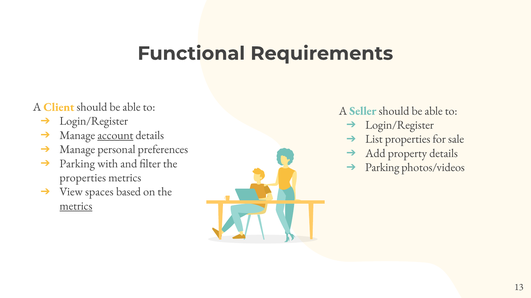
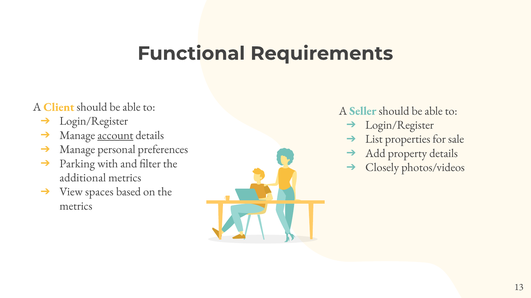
Parking: Parking -> Closely (382, 168)
properties: properties -> additional (83, 178)
metrics underline: present -> none (76, 206)
